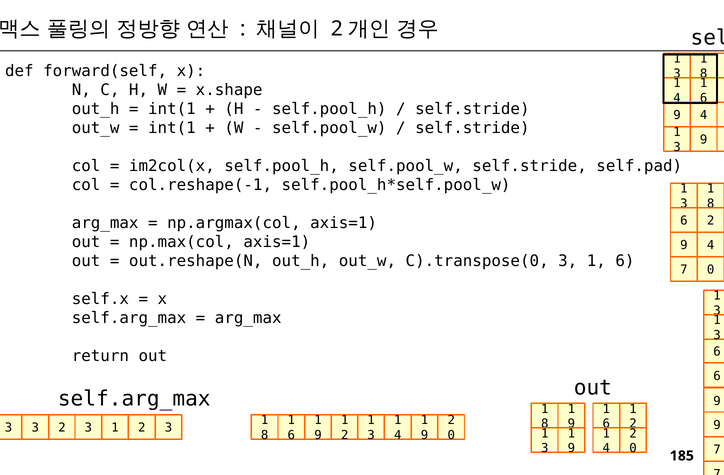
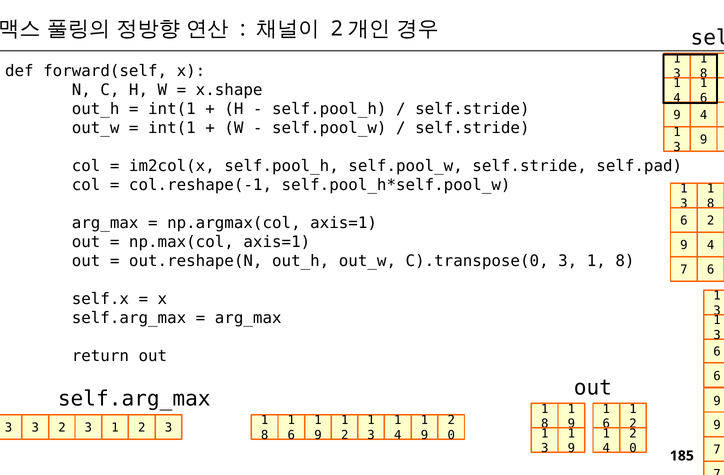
C).transpose(0 3 1 6: 6 -> 8 (625, 261)
7 0: 0 -> 6 (711, 270)
